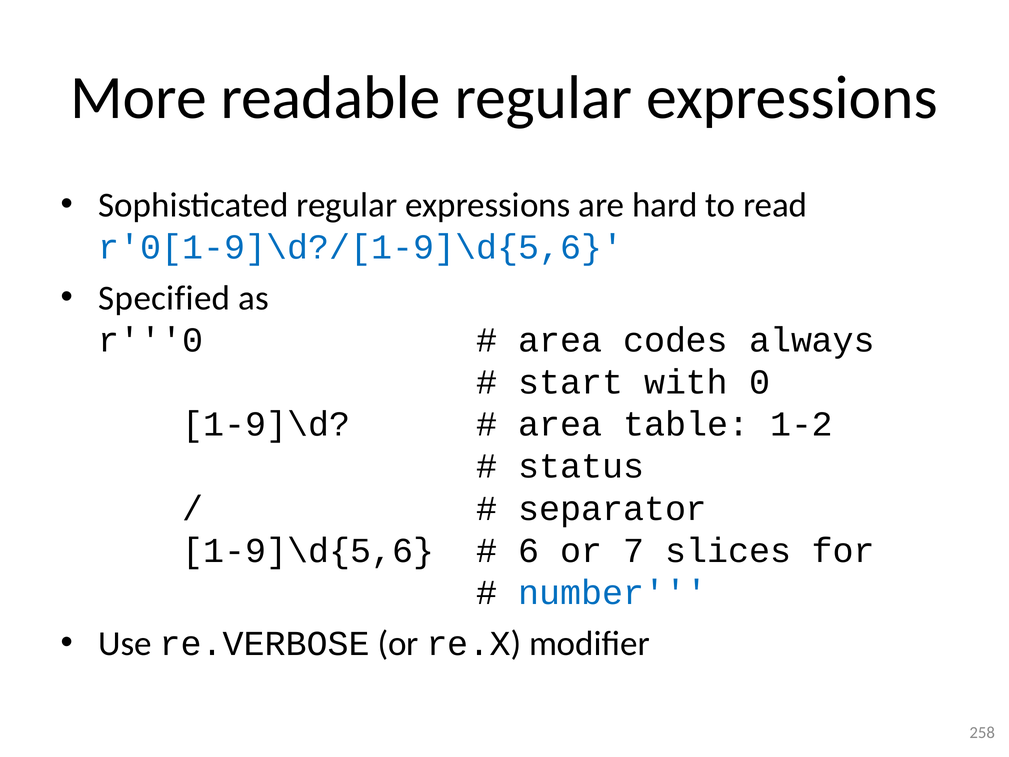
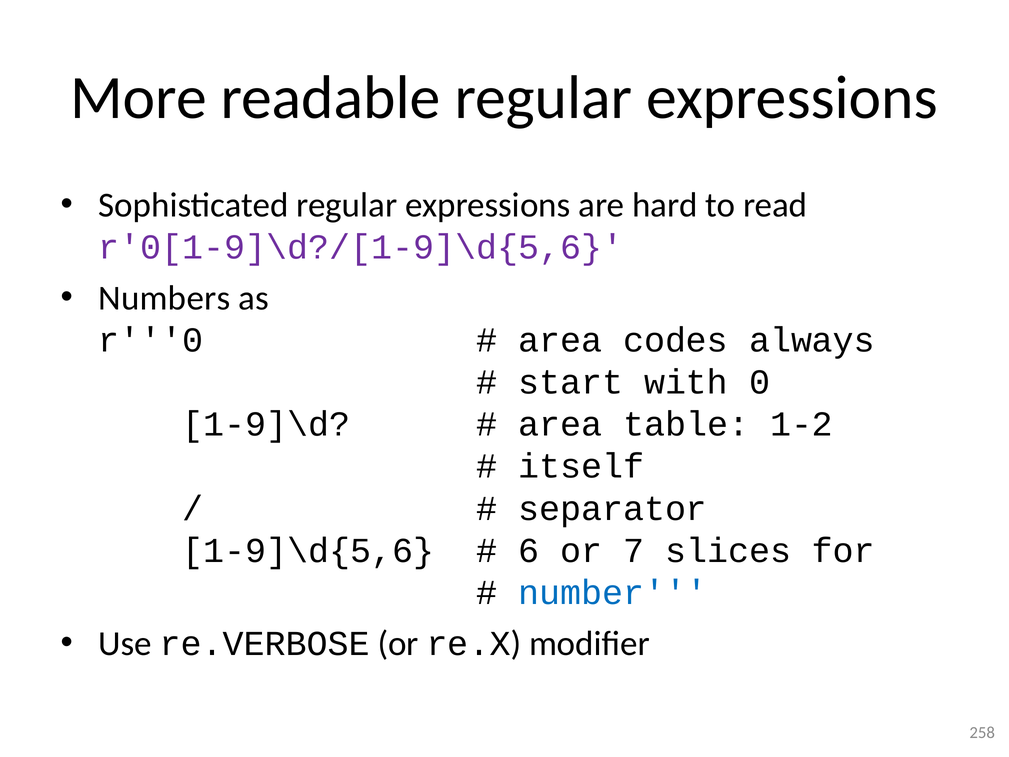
r'0[1-9]\d?/[1-9]\d{5,6 colour: blue -> purple (361, 247)
Specified: Specified -> Numbers (164, 298)
status: status -> itself (581, 466)
